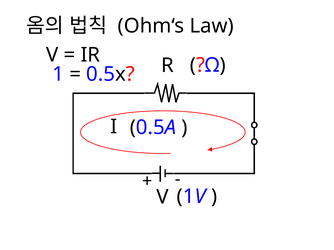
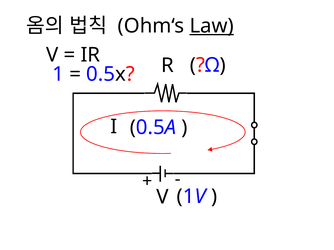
Law underline: none -> present (212, 26)
